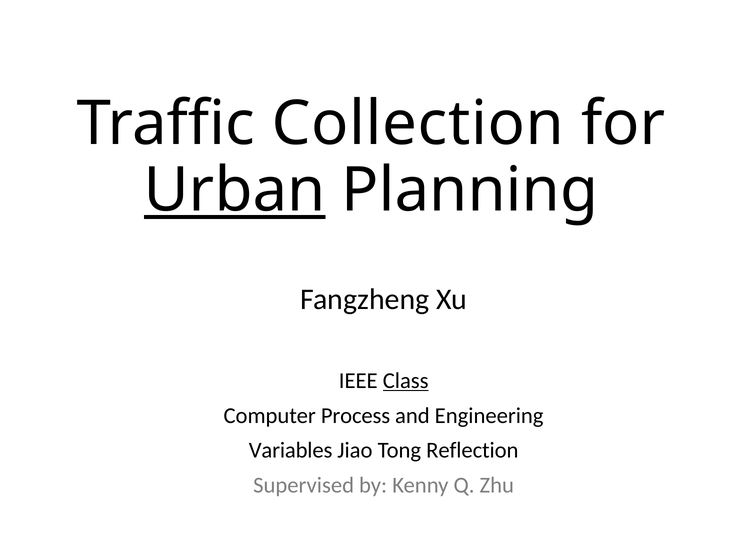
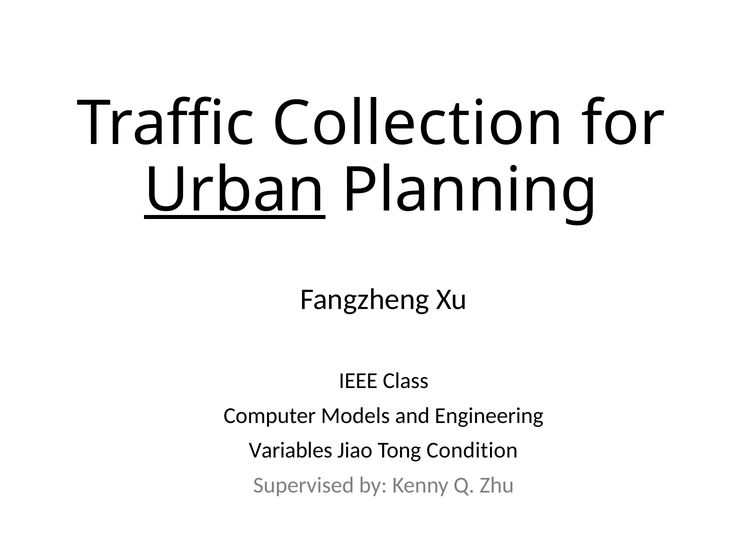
Class underline: present -> none (406, 380)
Process: Process -> Models (355, 415)
Reflection: Reflection -> Condition (472, 450)
